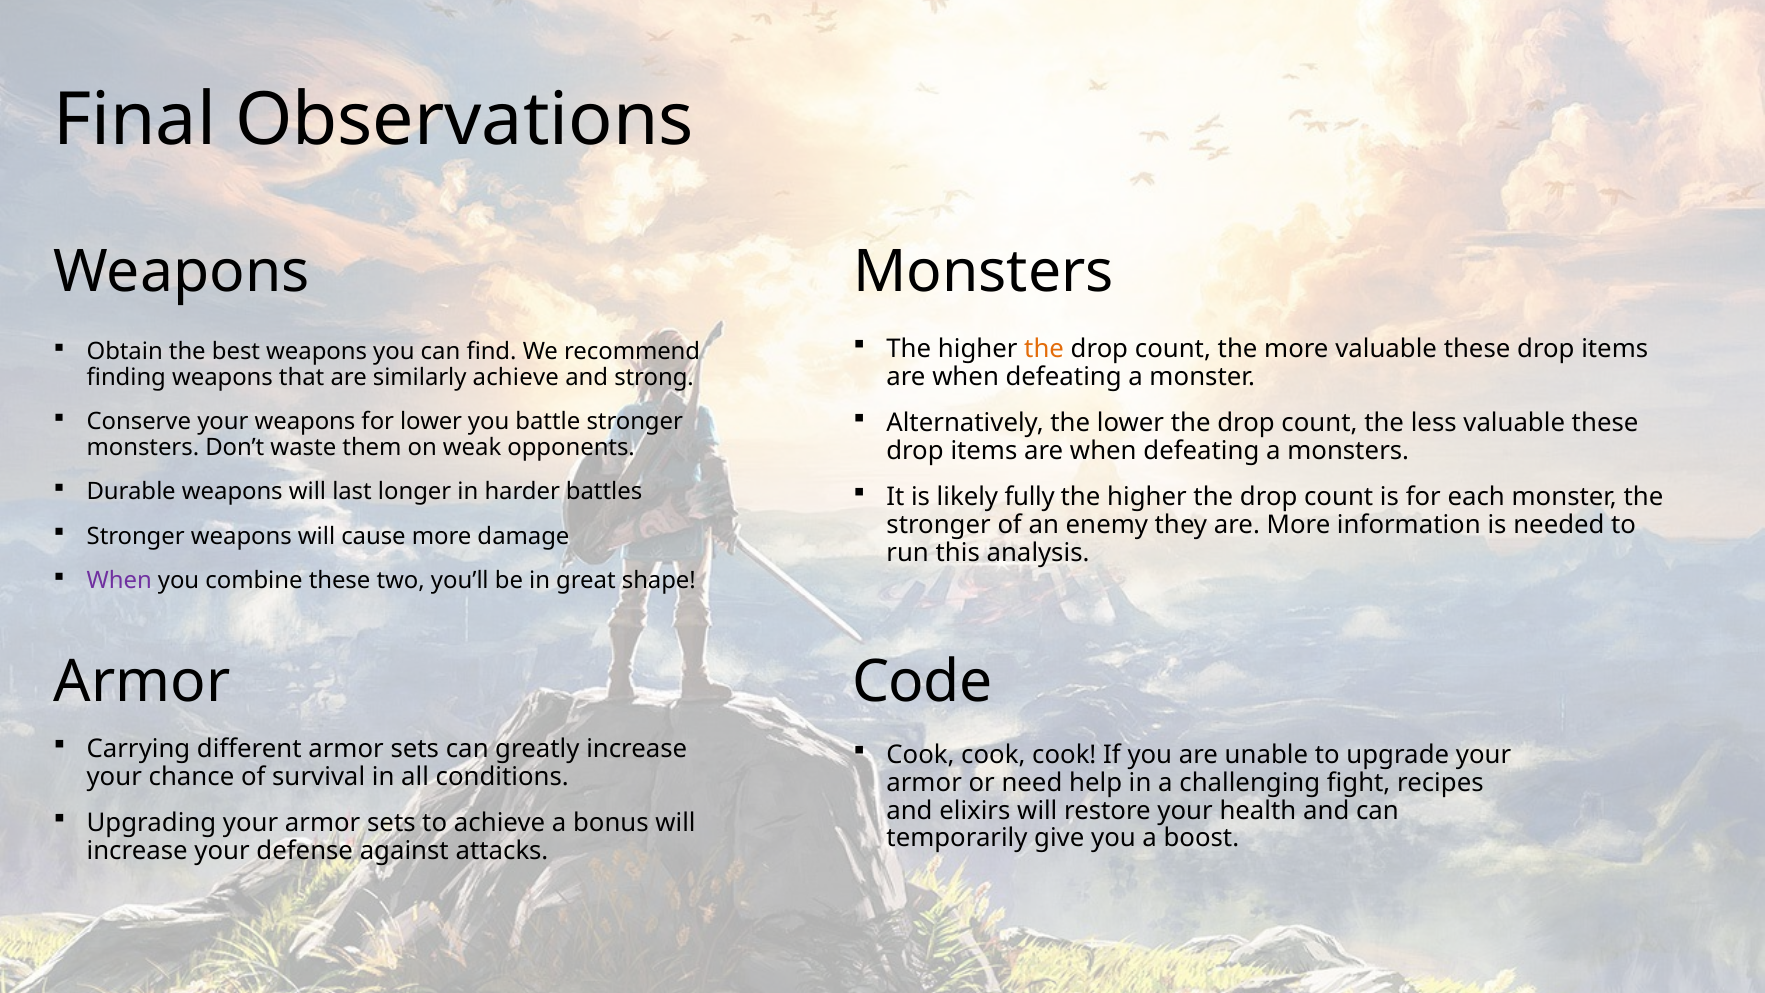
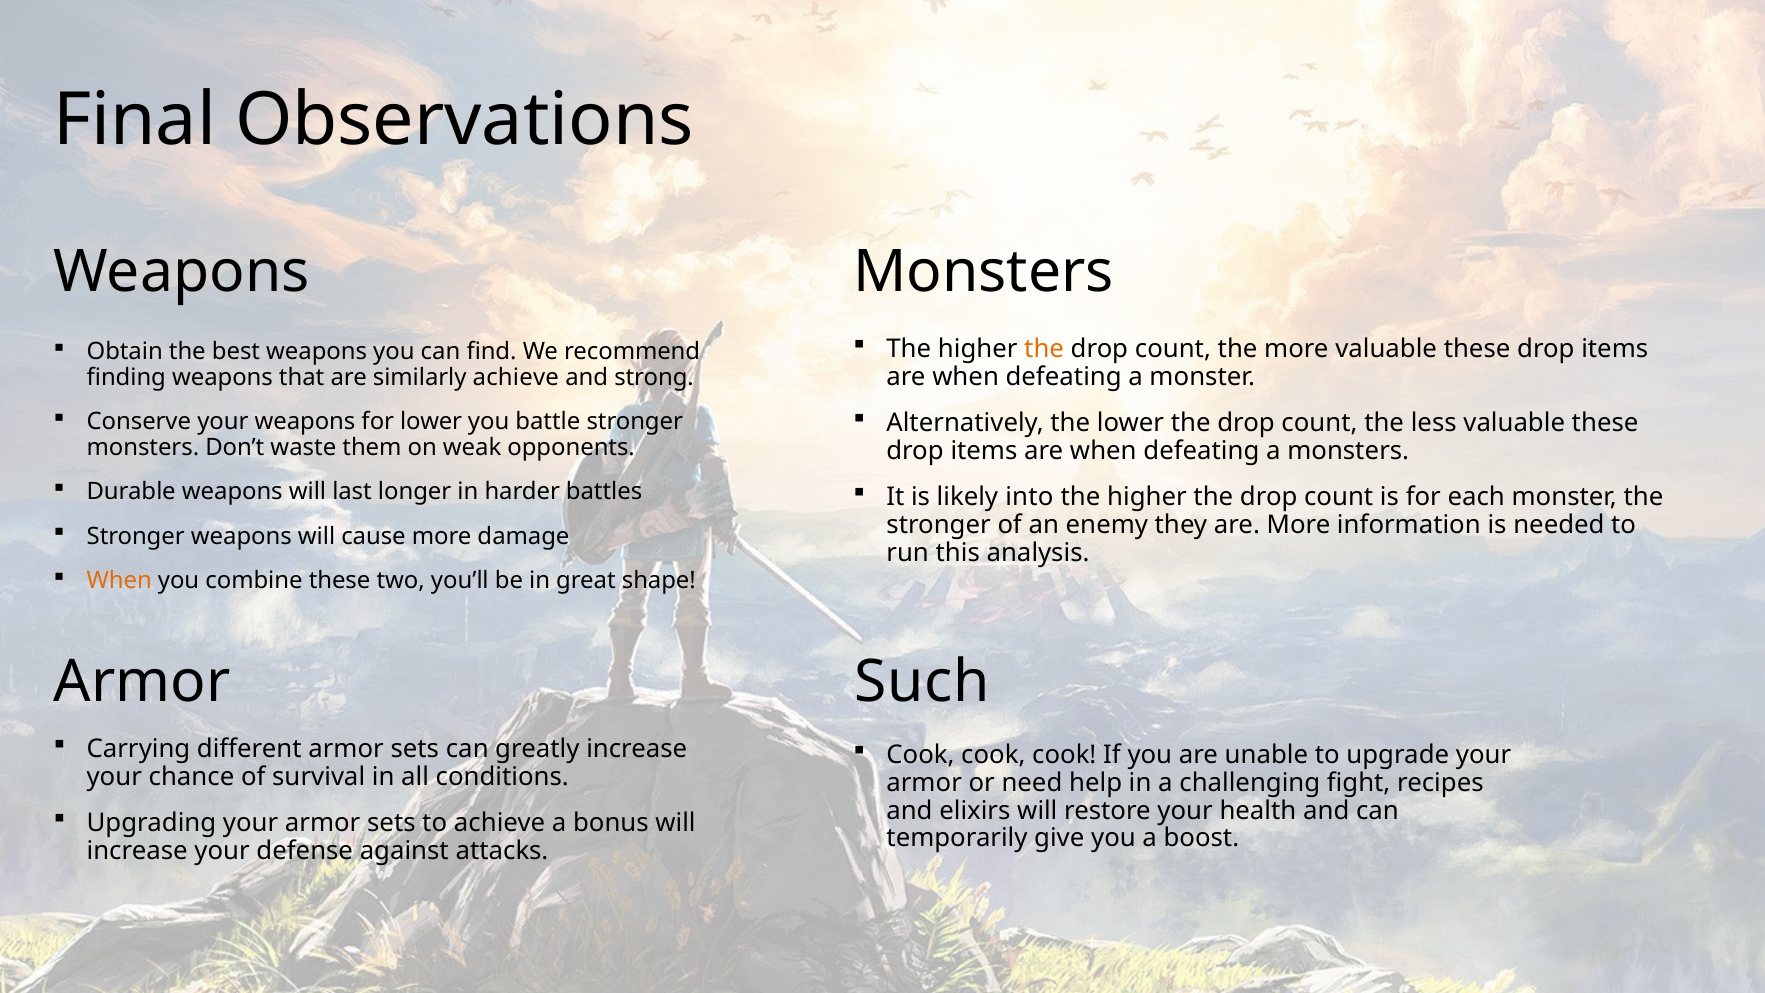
fully: fully -> into (1029, 497)
When colour: purple -> orange (119, 580)
Code: Code -> Such (922, 682)
